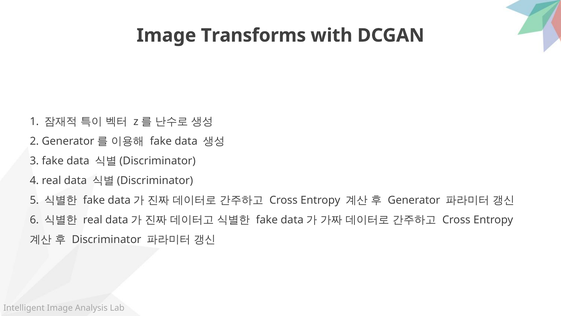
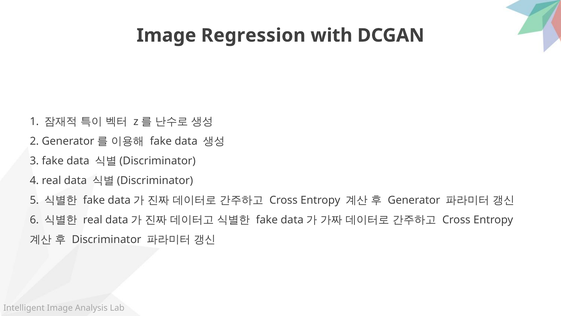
Transforms: Transforms -> Regression (253, 35)
